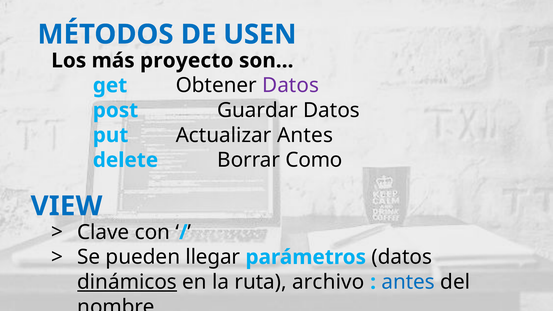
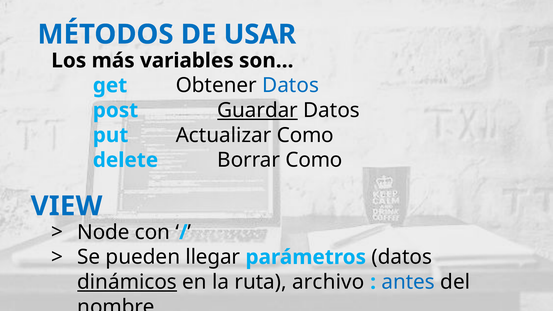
USEN: USEN -> USAR (260, 34)
proyecto: proyecto -> variables (187, 61)
Datos colour: purple -> blue (291, 85)
Guardar underline: none -> present (258, 110)
Actualizar Antes: Antes -> Como (305, 135)
Clave: Clave -> Node (103, 232)
